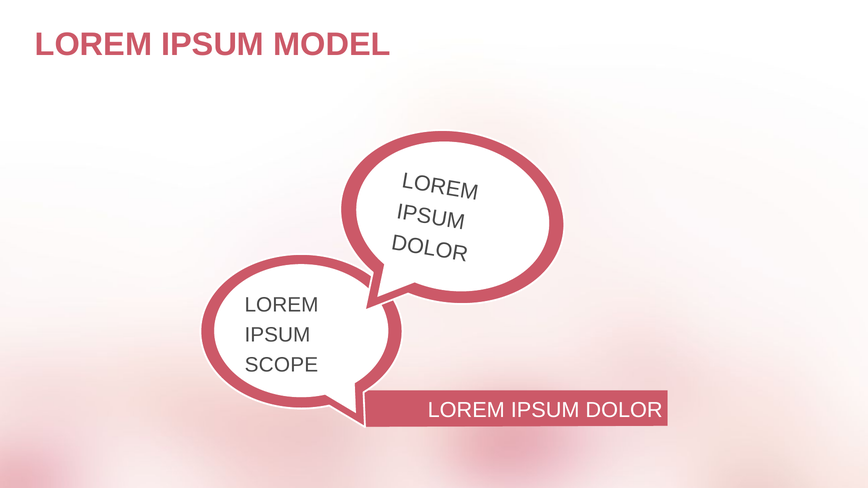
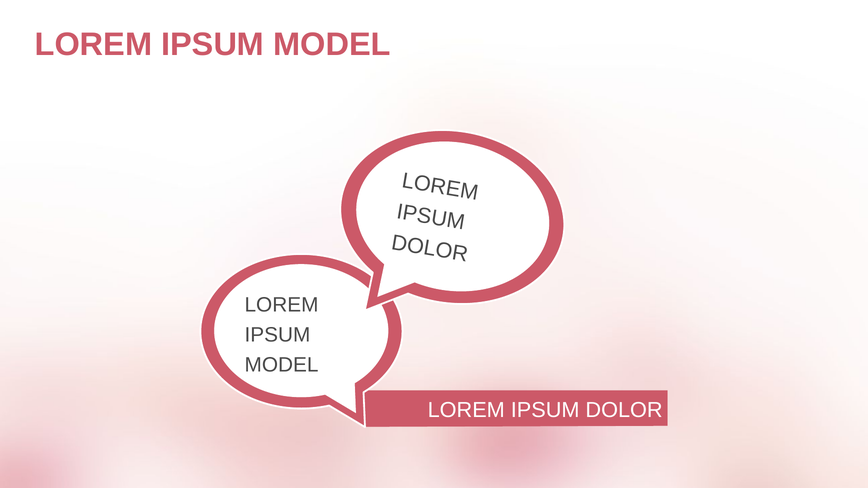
SCOPE: SCOPE -> MODEL (282, 365)
